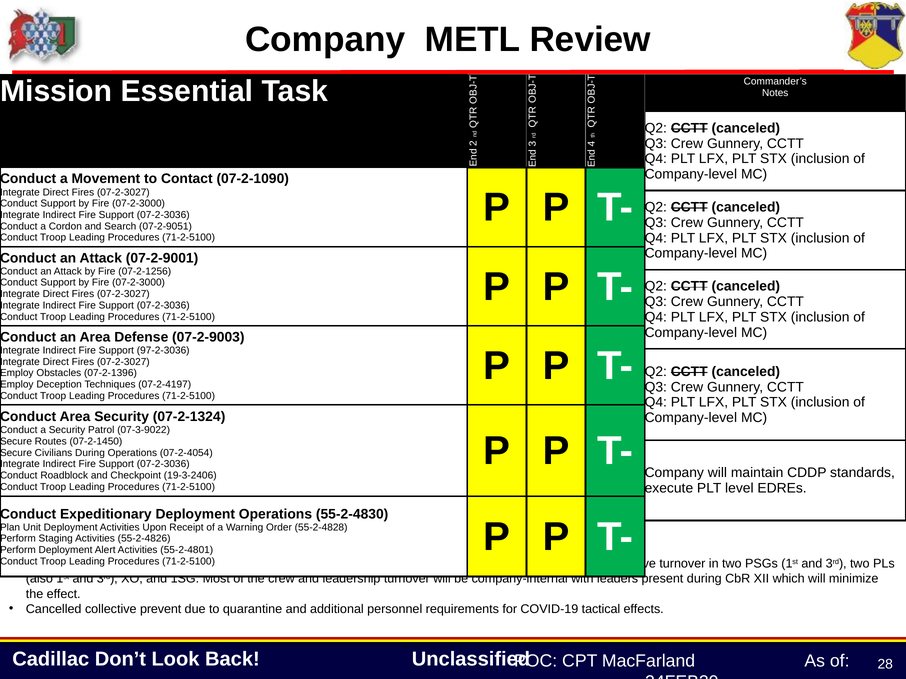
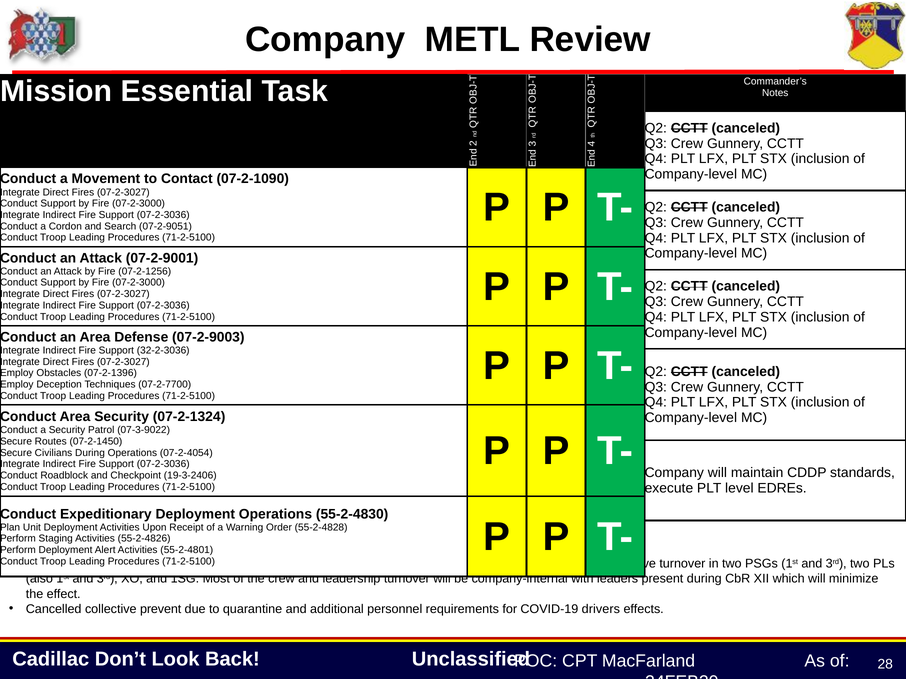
97-2-3036: 97-2-3036 -> 32-2-3036 (163, 351)
07-2-4197: 07-2-4197 -> 07-2-7700 (165, 385)
tactical: tactical -> drivers (601, 609)
